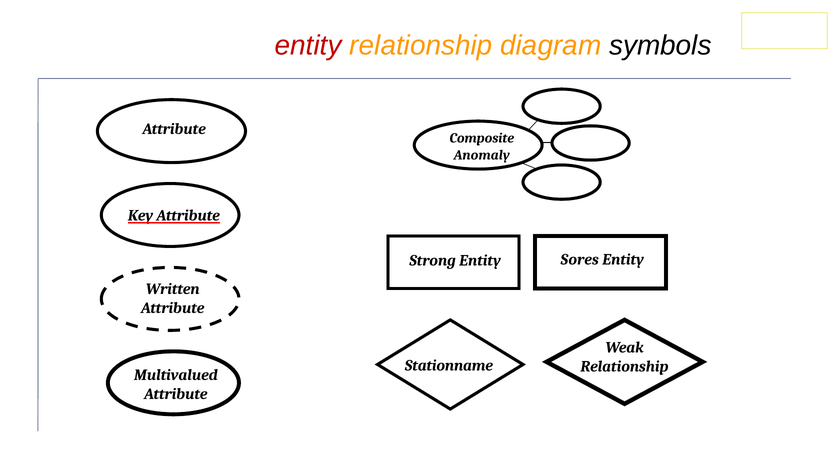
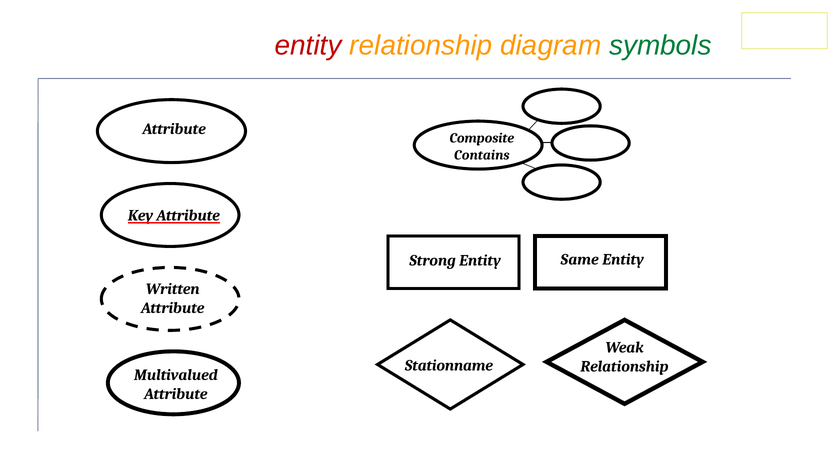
symbols colour: black -> green (660, 46)
Anomaly: Anomaly -> Contains (482, 155)
Sores: Sores -> Same (580, 260)
